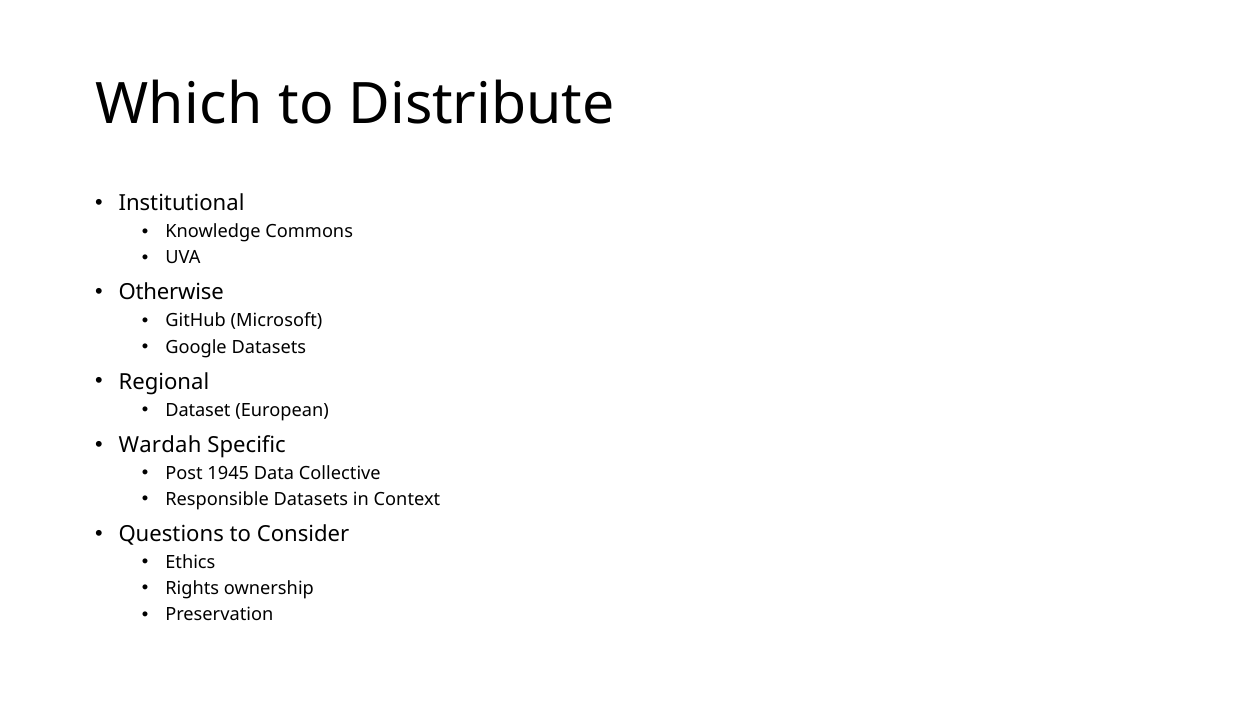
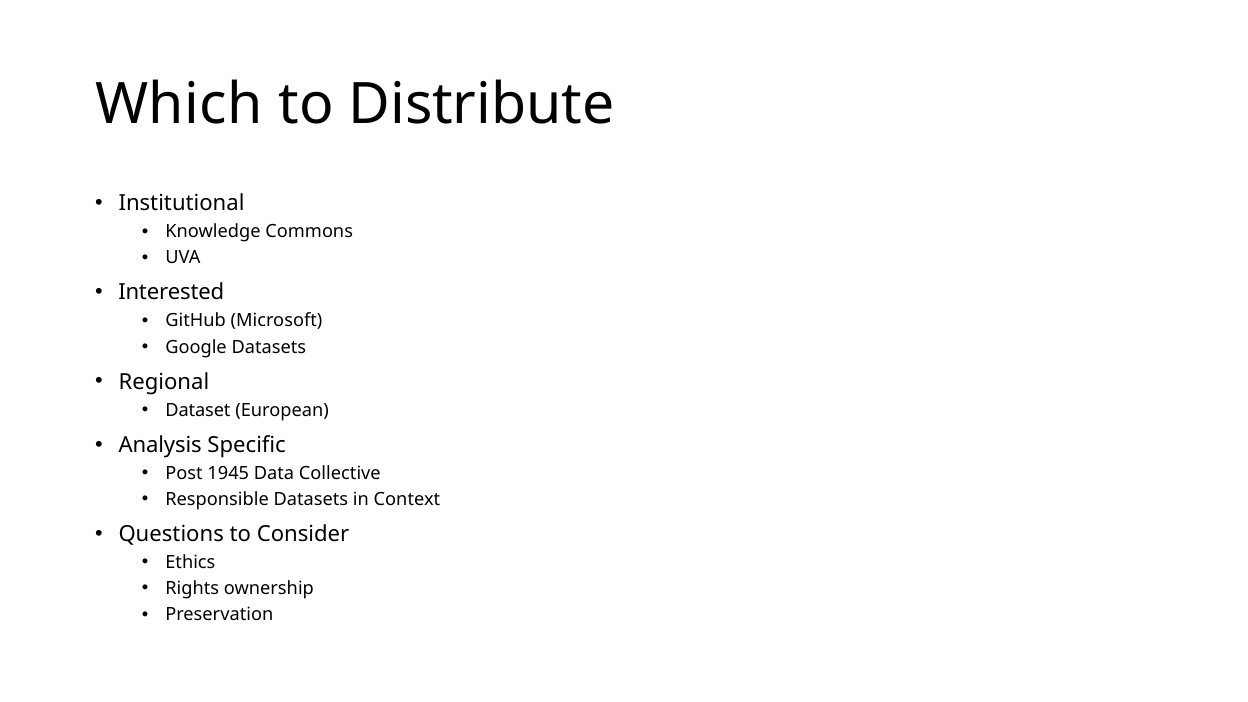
Otherwise: Otherwise -> Interested (171, 293)
Wardah: Wardah -> Analysis (160, 445)
